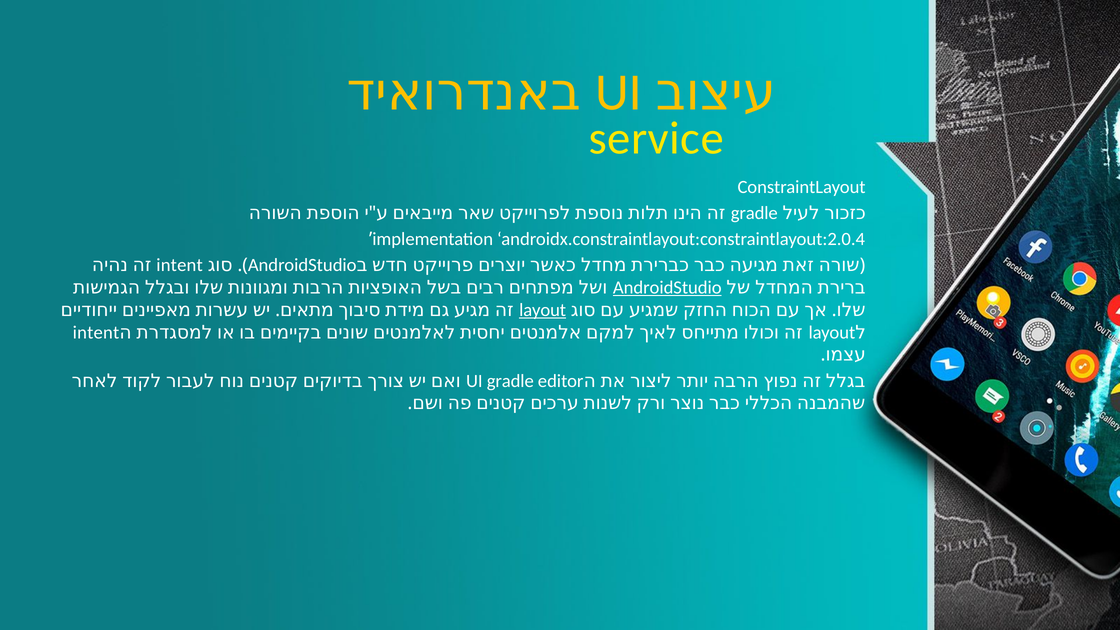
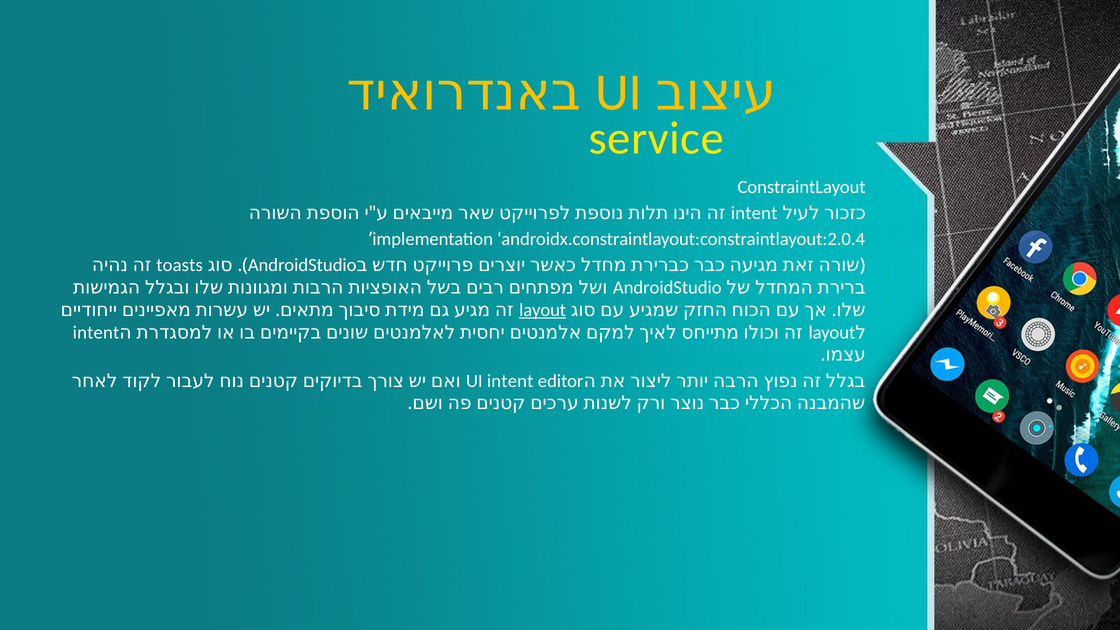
gradle: gradle -> intent (754, 213)
intent: intent -> toasts (180, 265)
AndroidStudio underline: present -> none (667, 288)
UI gradle: gradle -> intent (510, 381)
